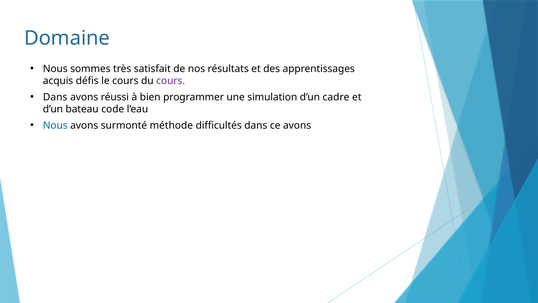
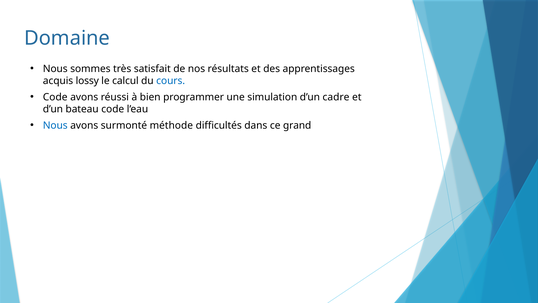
défis: défis -> lossy (87, 81)
le cours: cours -> calcul (125, 81)
cours colour: purple -> blue (171, 81)
Dans: Dans -> Code (55, 97)
ce avons: avons -> grand (297, 125)
